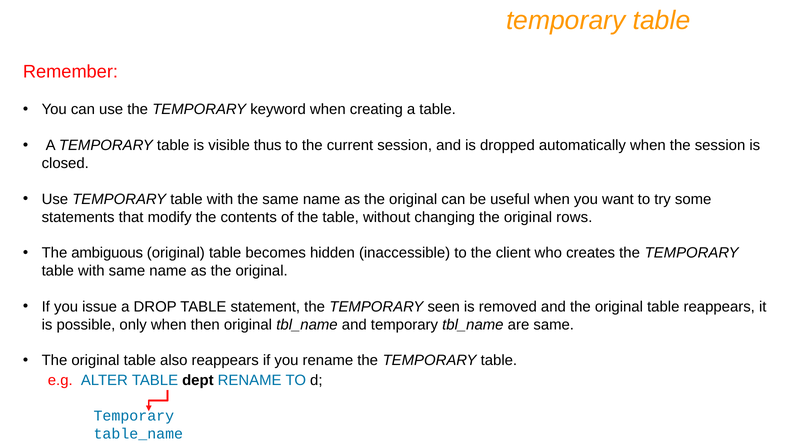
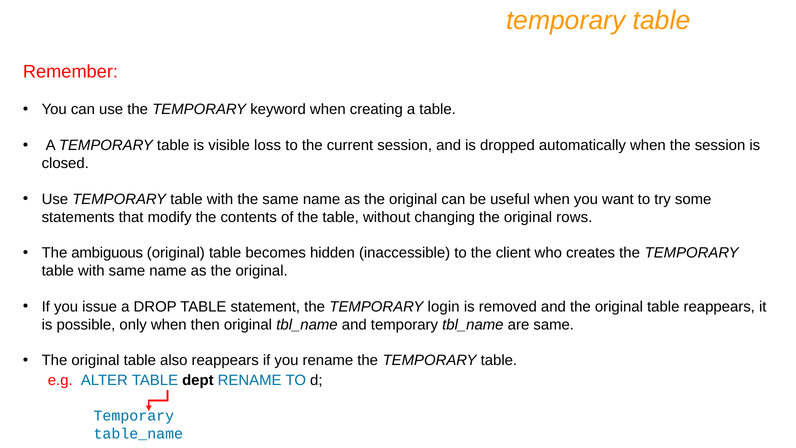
thus: thus -> loss (268, 145)
seen: seen -> login (444, 306)
